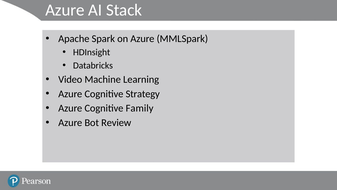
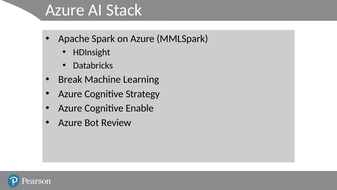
Video: Video -> Break (70, 79)
Family: Family -> Enable (140, 108)
